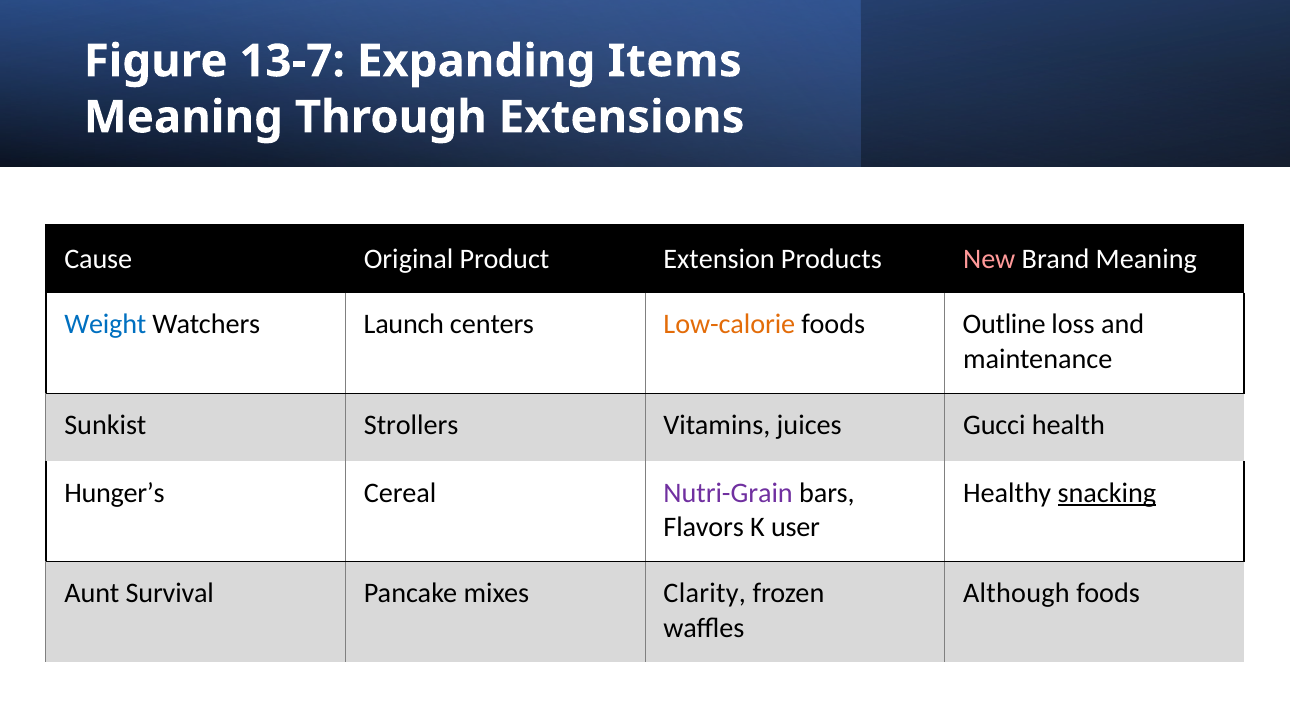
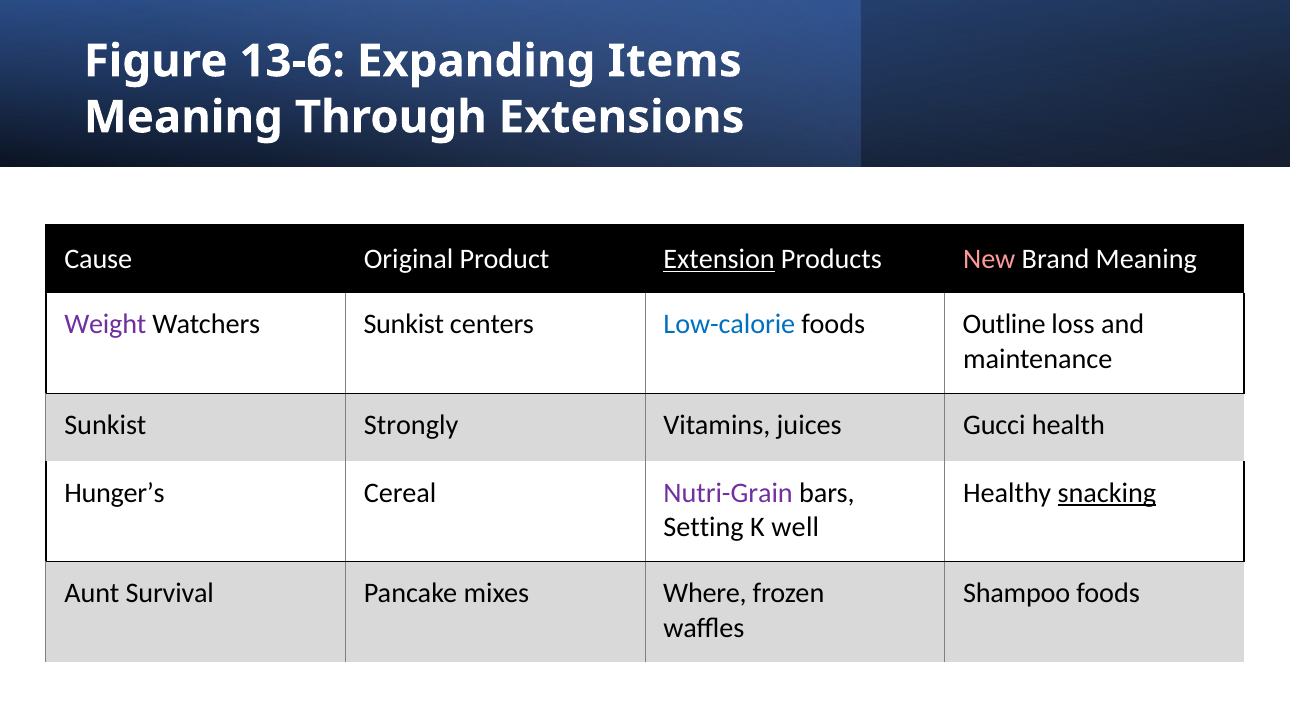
13-7: 13-7 -> 13-6 (292, 61)
Extension underline: none -> present (719, 259)
Weight colour: blue -> purple (105, 324)
Watchers Launch: Launch -> Sunkist (404, 324)
Low-calorie colour: orange -> blue (729, 324)
Strollers: Strollers -> Strongly (411, 425)
Flavors: Flavors -> Setting (704, 527)
user: user -> well (795, 527)
Clarity: Clarity -> Where (705, 593)
Although: Although -> Shampoo (1017, 593)
